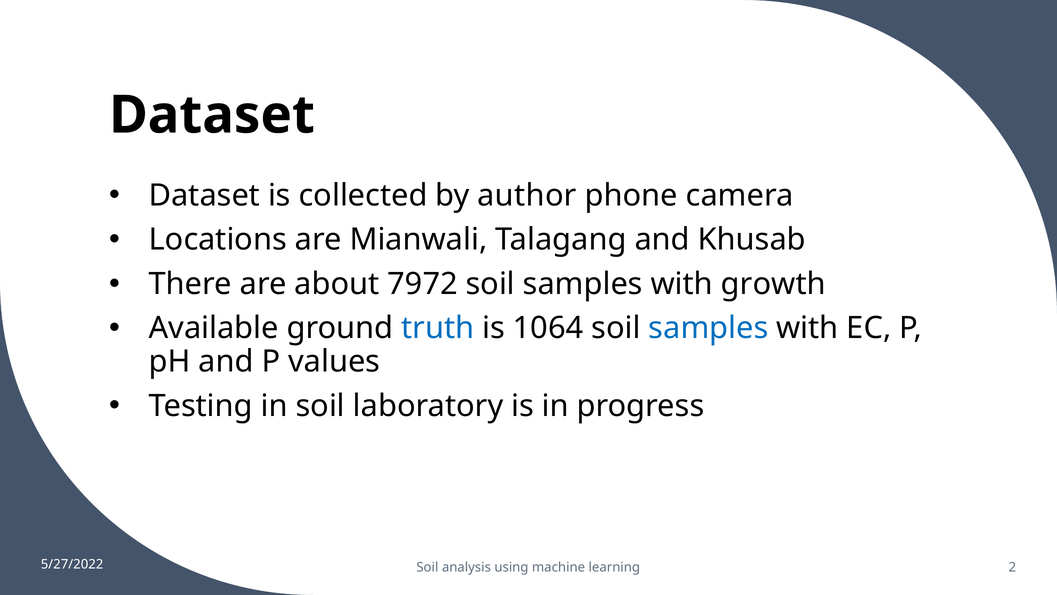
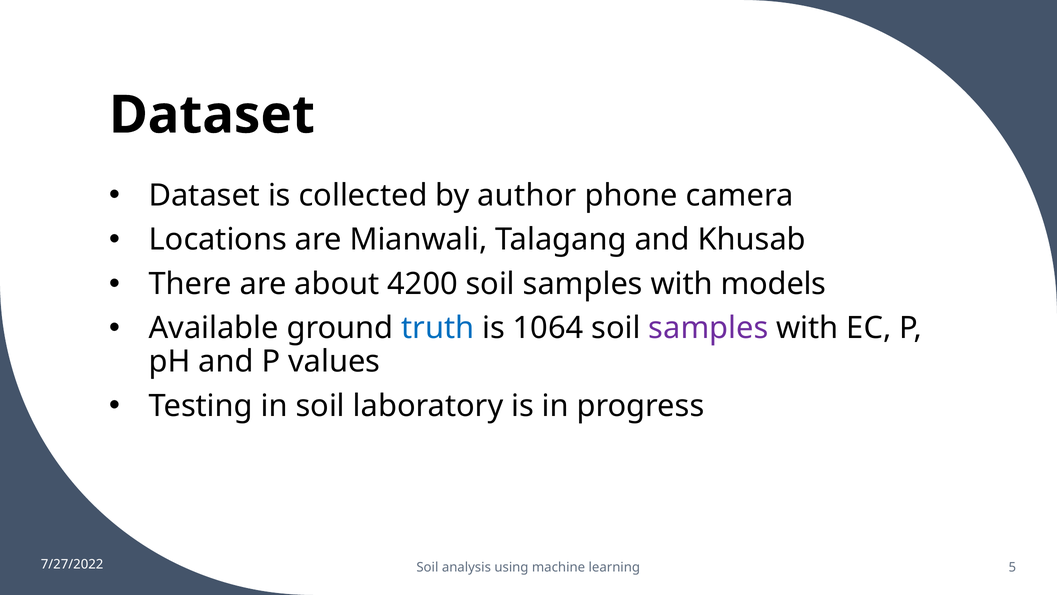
7972: 7972 -> 4200 (423, 284)
growth: growth -> models (774, 284)
samples colour: blue -> purple (708, 328)
5/27/2022: 5/27/2022 -> 7/27/2022 (72, 564)
2: 2 -> 5 (1012, 567)
